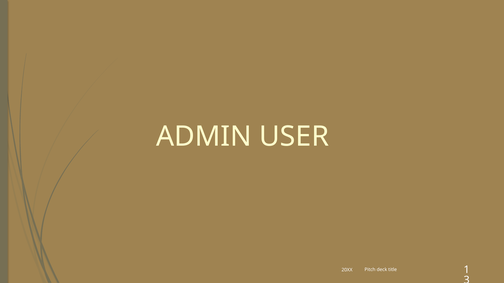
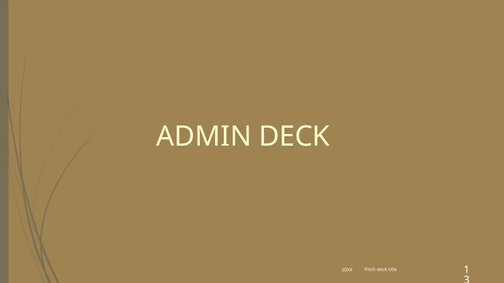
ADMIN USER: USER -> DECK (294, 137)
